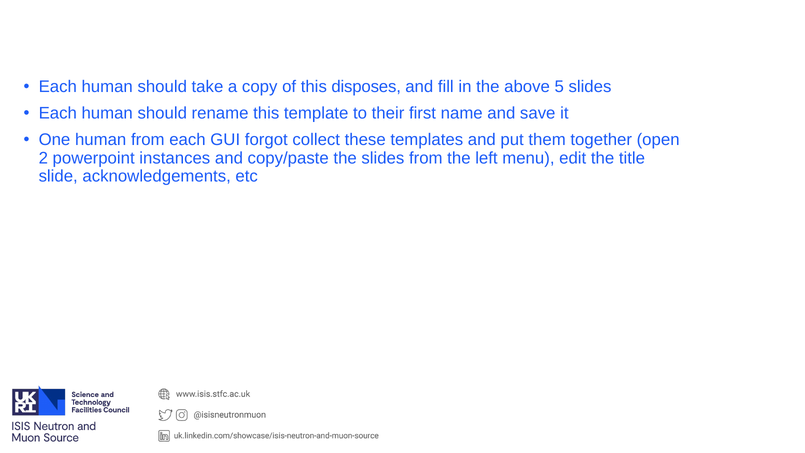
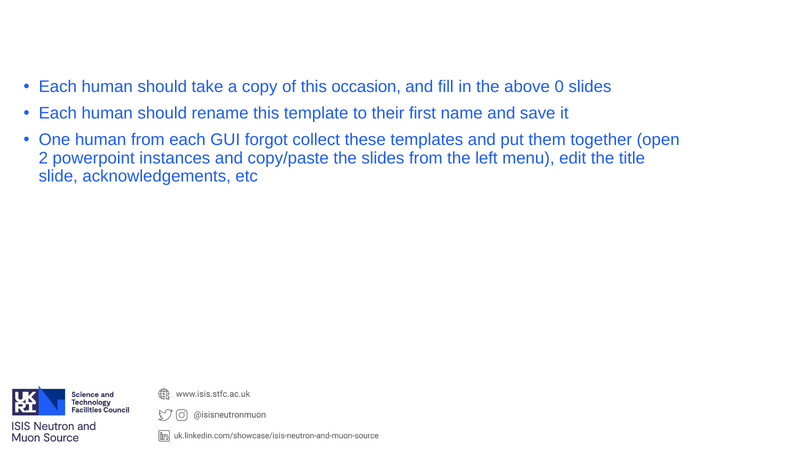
disposes: disposes -> occasion (366, 87)
5: 5 -> 0 (559, 87)
